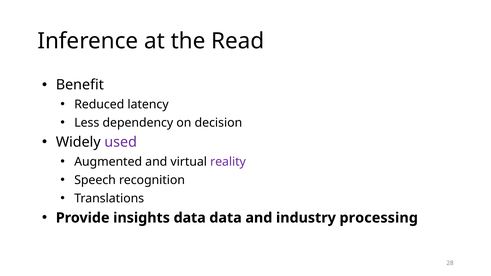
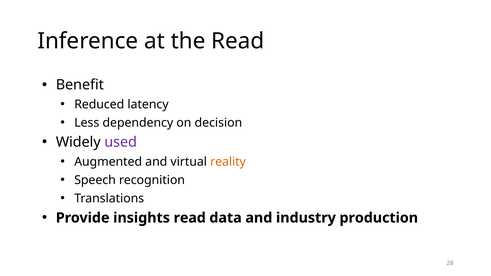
reality colour: purple -> orange (228, 162)
insights data: data -> read (190, 218)
processing: processing -> production (379, 218)
